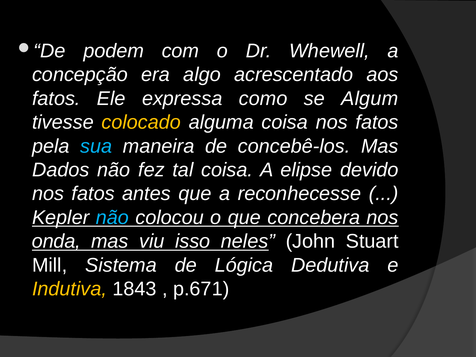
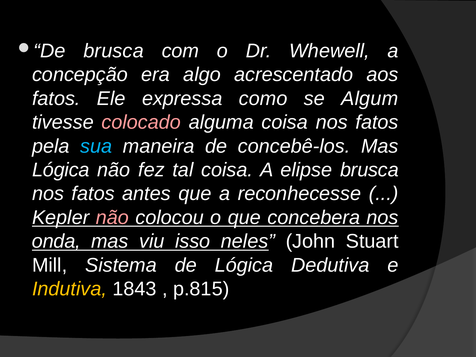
podem: podem -> brusca (114, 51)
colocado colour: yellow -> pink (141, 122)
Dados: Dados -> Lógica (61, 170)
elipse devido: devido -> brusca (369, 170)
não colour: light blue -> pink (112, 218)
p.671: p.671 -> p.815 (201, 289)
